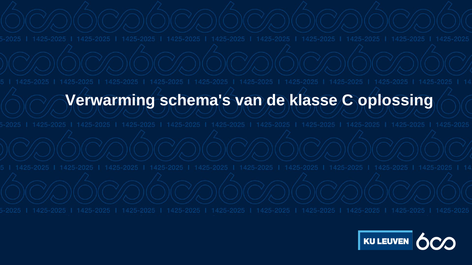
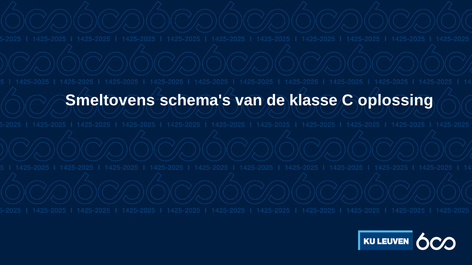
Verwarming: Verwarming -> Smeltovens (110, 100)
